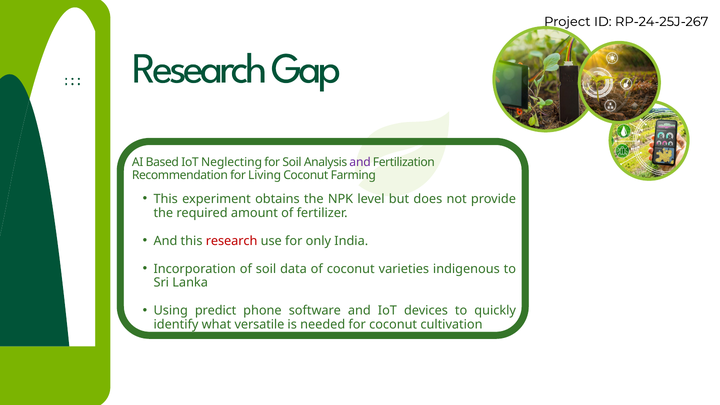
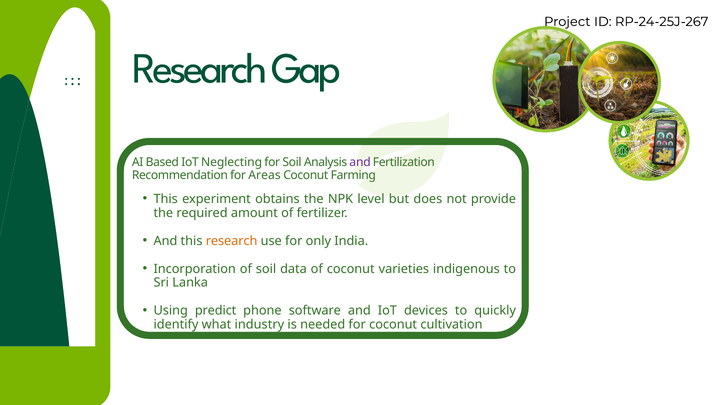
Living: Living -> Areas (265, 175)
research colour: red -> orange (232, 241)
versatile: versatile -> industry (259, 325)
